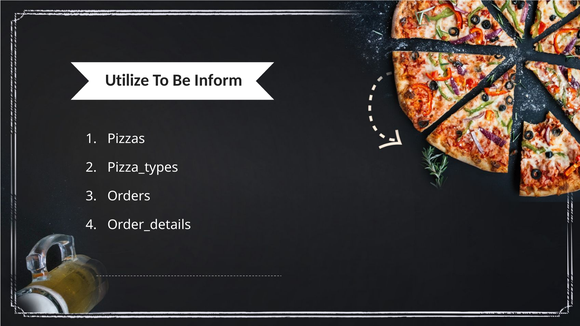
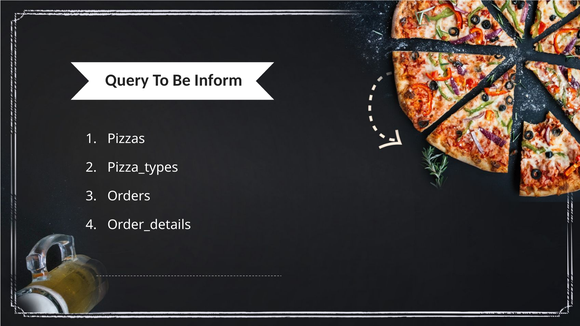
Utilize: Utilize -> Query (127, 80)
